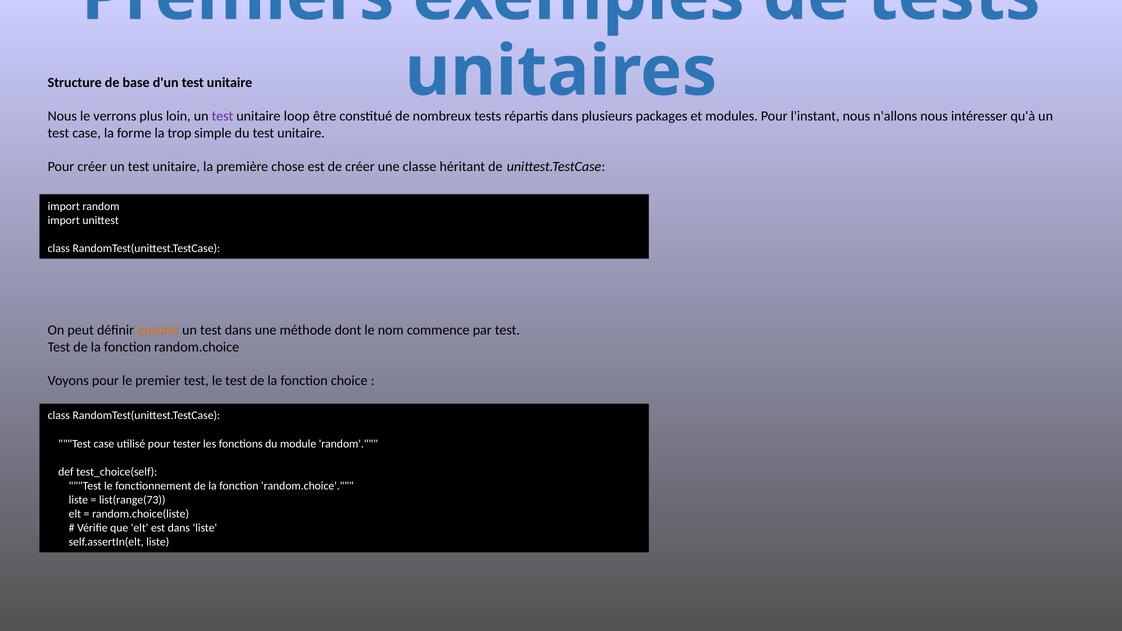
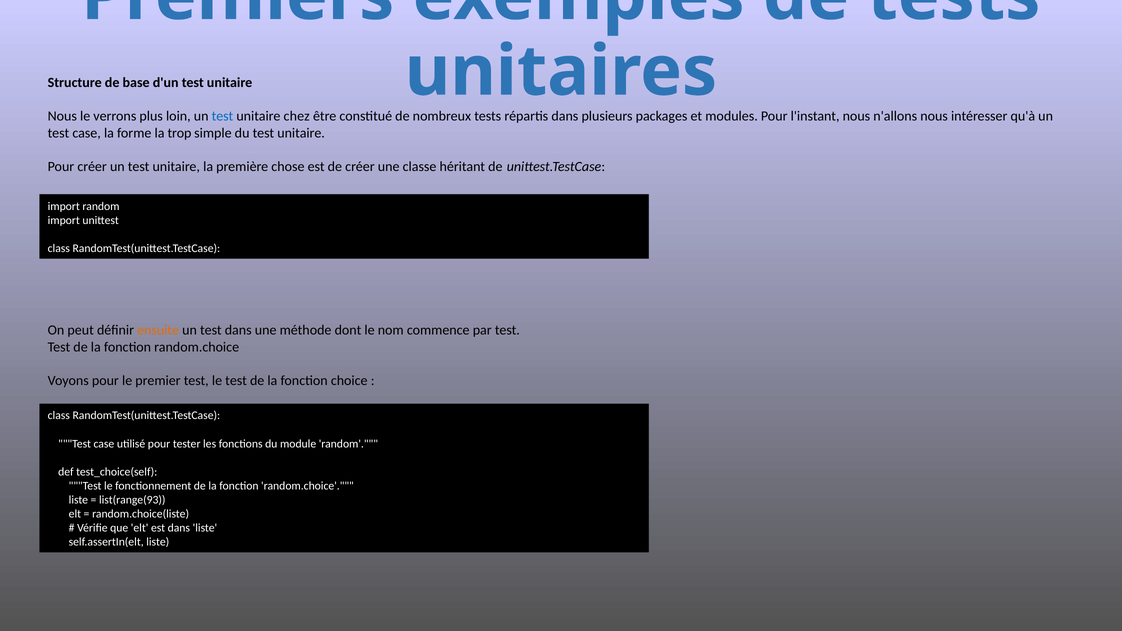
test colour: purple -> blue (223, 116)
loop: loop -> chez (297, 116)
list(range(73: list(range(73 -> list(range(93 (132, 500)
